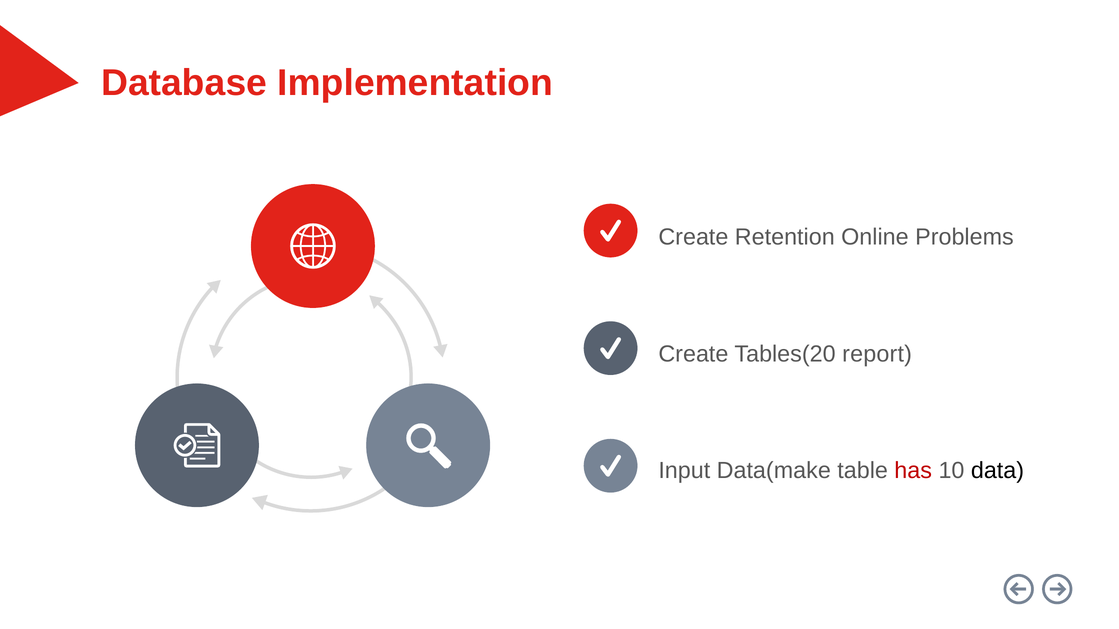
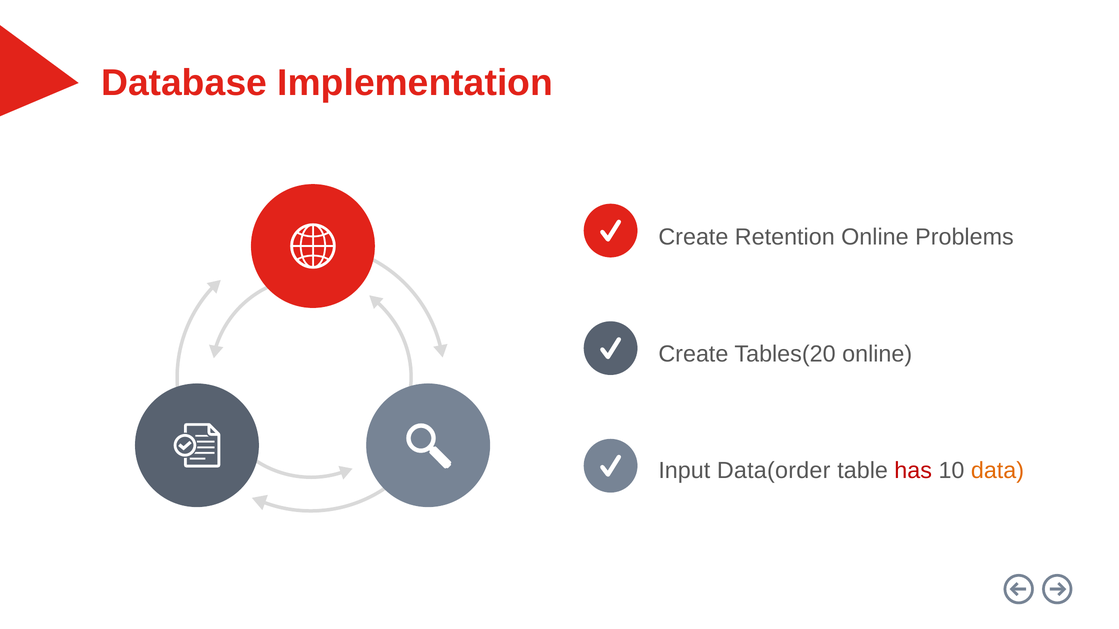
Tables(20 report: report -> online (877, 354)
Data(make: Data(make -> Data(order (774, 471)
data colour: black -> orange (997, 471)
